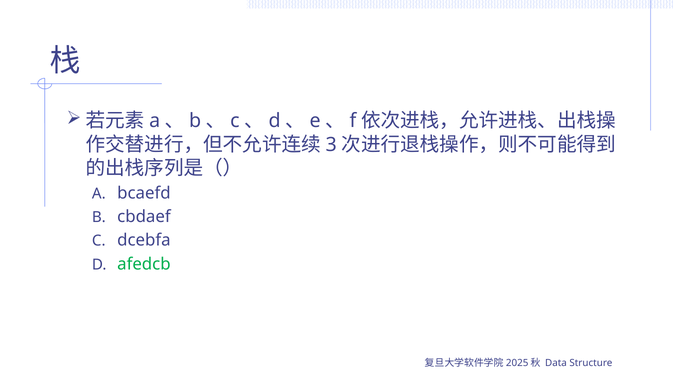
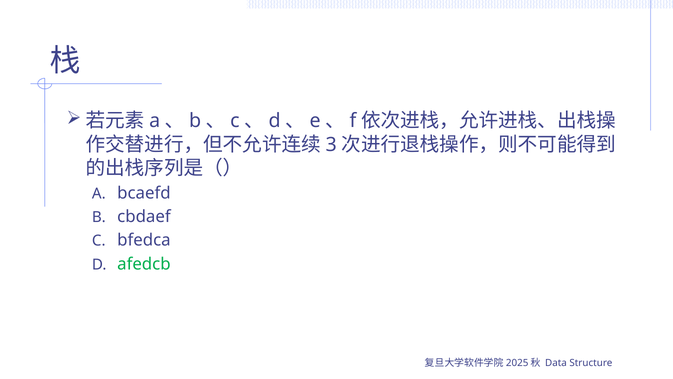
dcebfa: dcebfa -> bfedca (144, 240)
